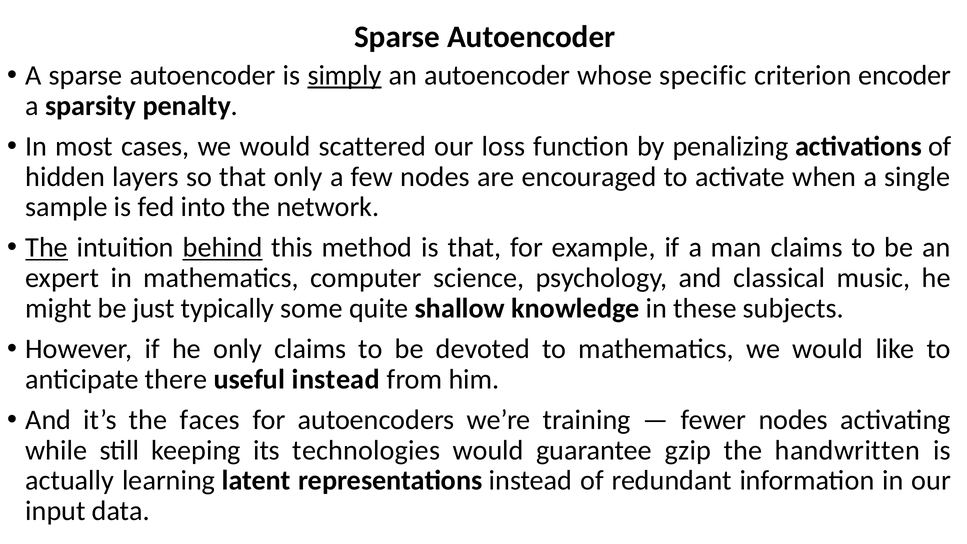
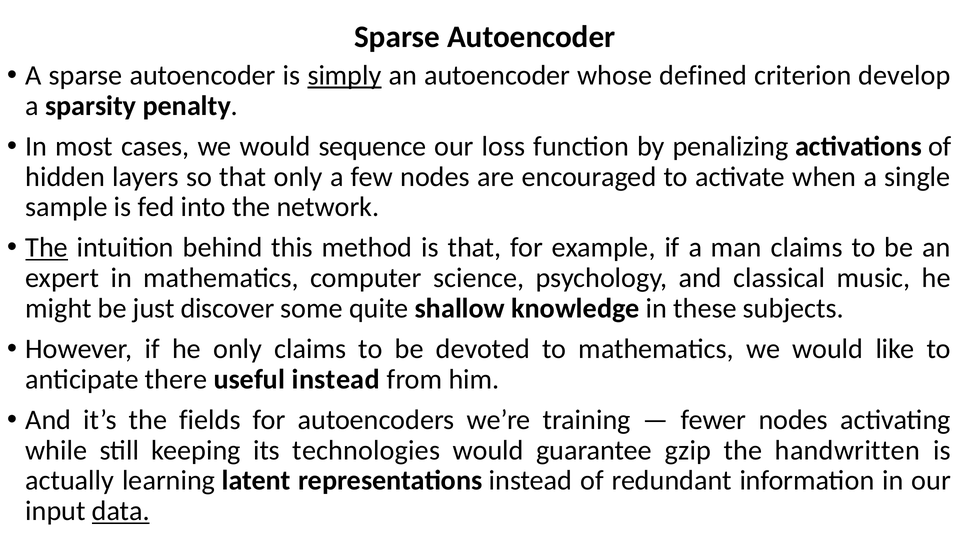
specific: specific -> defined (703, 75)
encoder: encoder -> develop (904, 75)
scattered: scattered -> sequence (373, 146)
behind underline: present -> none (223, 248)
typically: typically -> discover (228, 308)
faces: faces -> fields (210, 420)
data underline: none -> present (121, 511)
